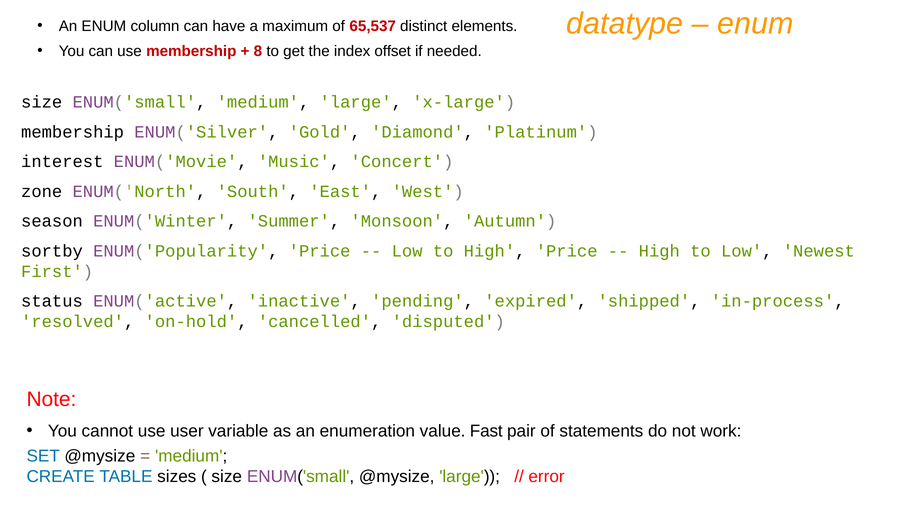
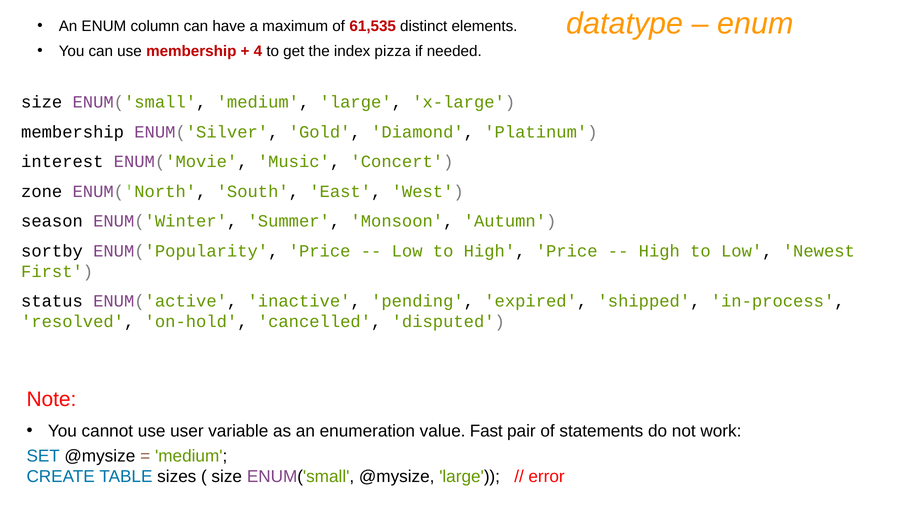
65,537: 65,537 -> 61,535 (373, 26)
8: 8 -> 4 (258, 51)
offset: offset -> pizza (393, 51)
